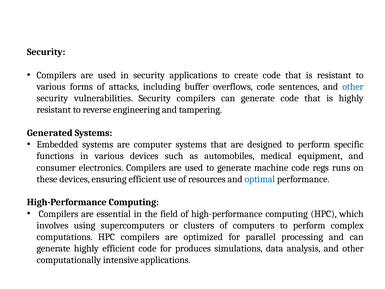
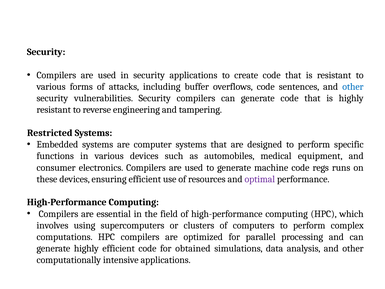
Generated: Generated -> Restricted (50, 133)
optimal colour: blue -> purple (260, 179)
produces: produces -> obtained (193, 248)
